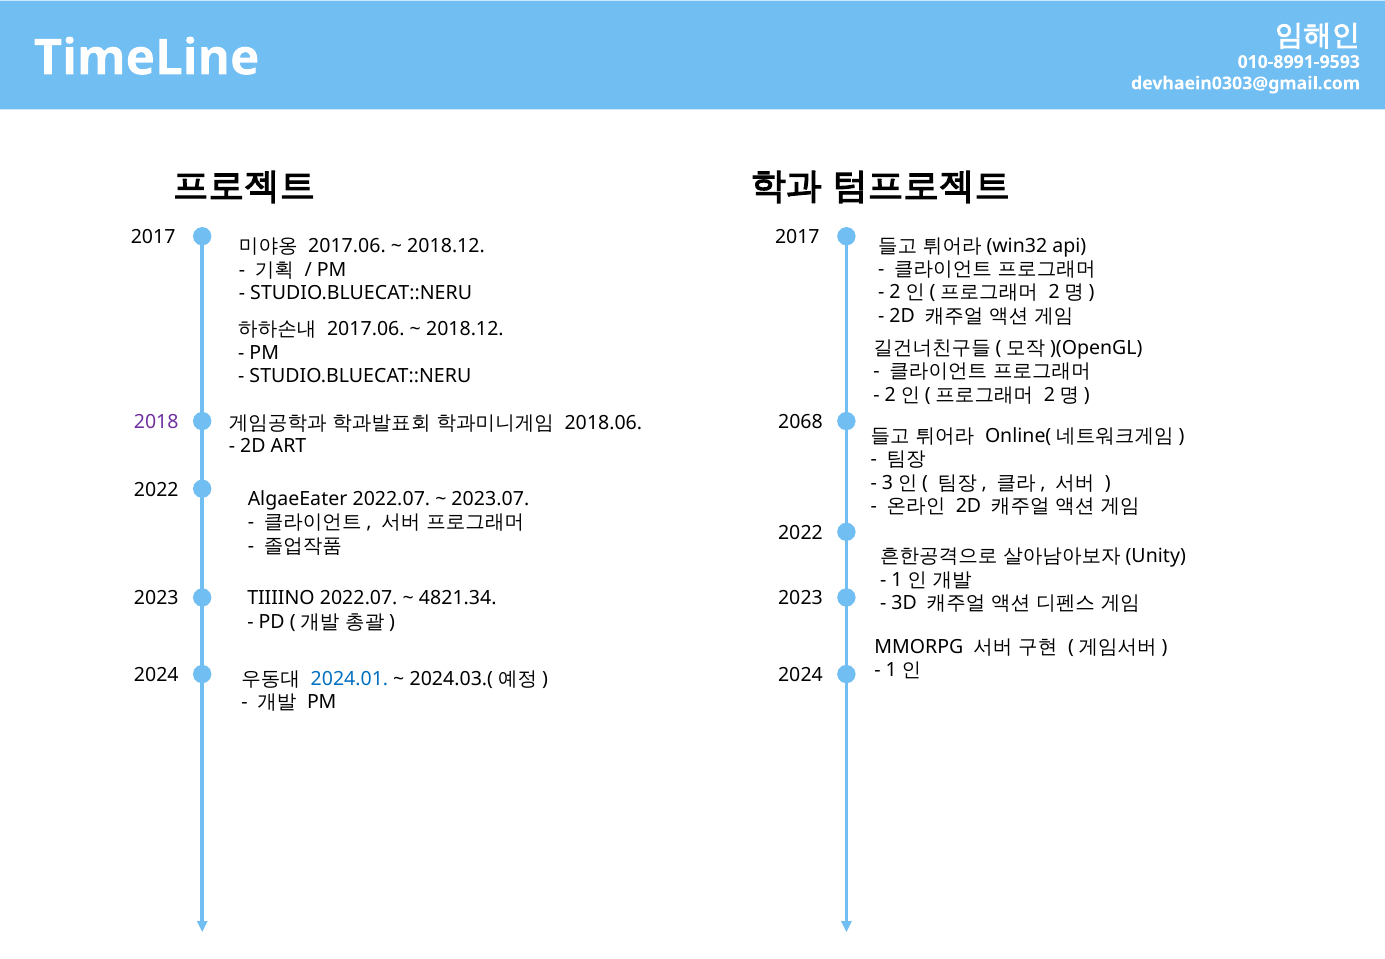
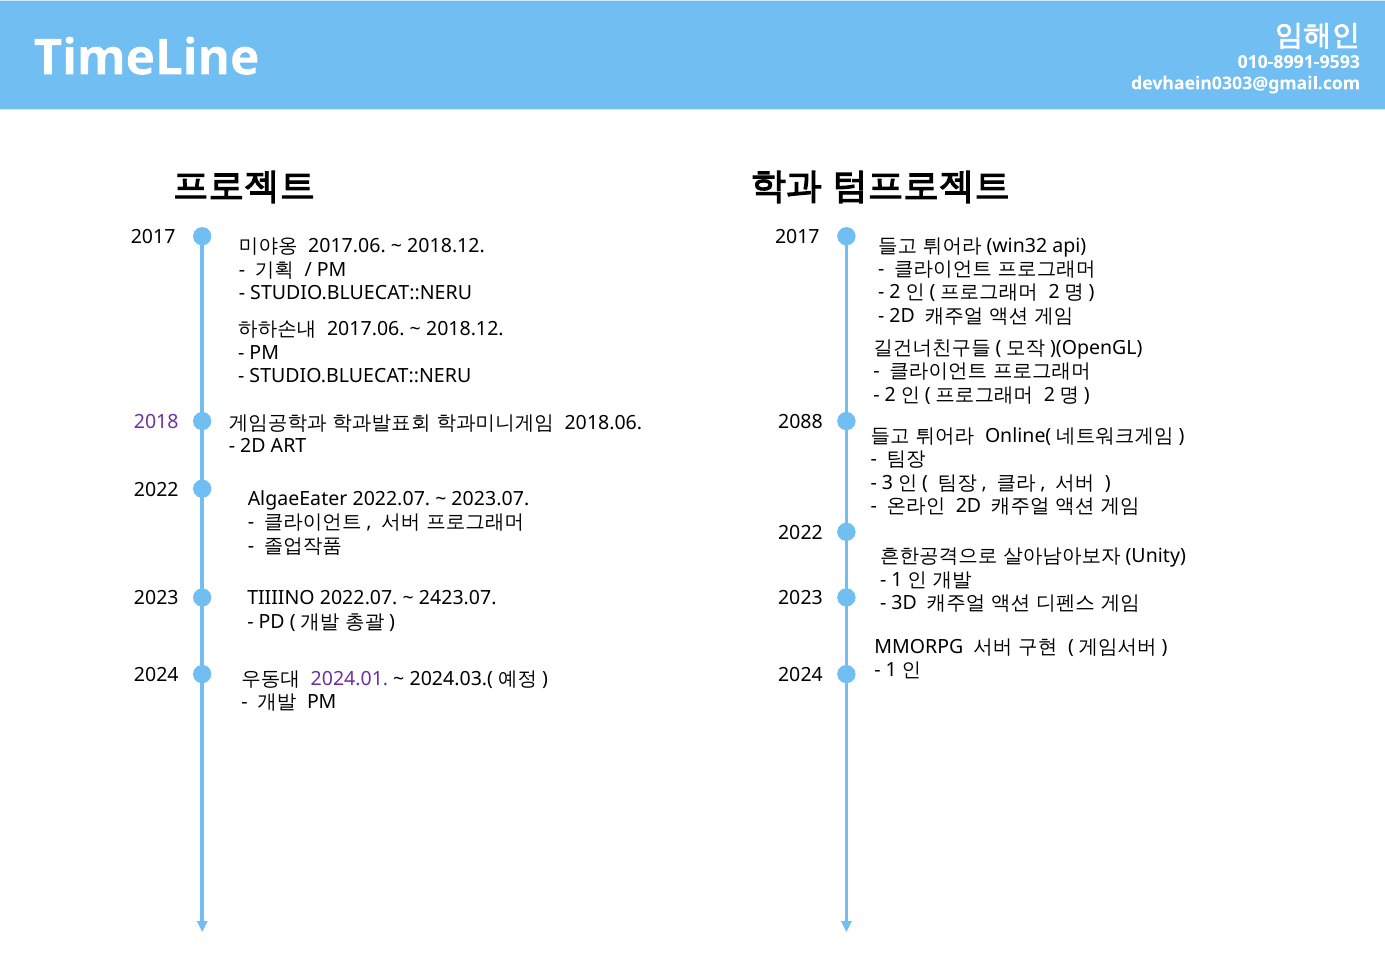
2068: 2068 -> 2088 (800, 422)
4821.34: 4821.34 -> 2423.07 (458, 598)
2024.01 colour: blue -> purple (349, 679)
